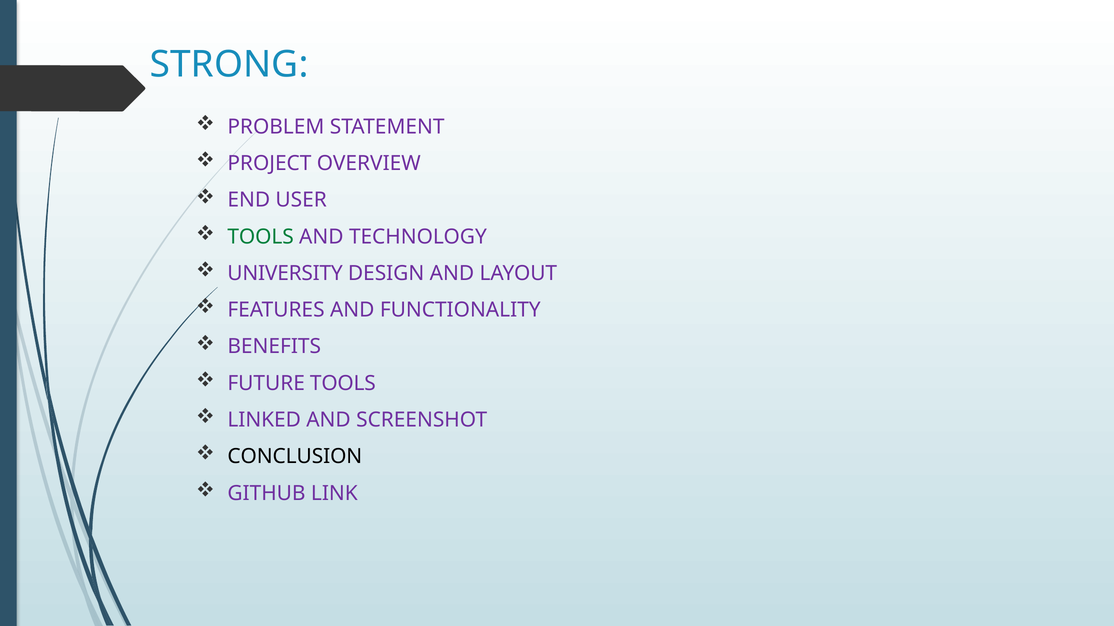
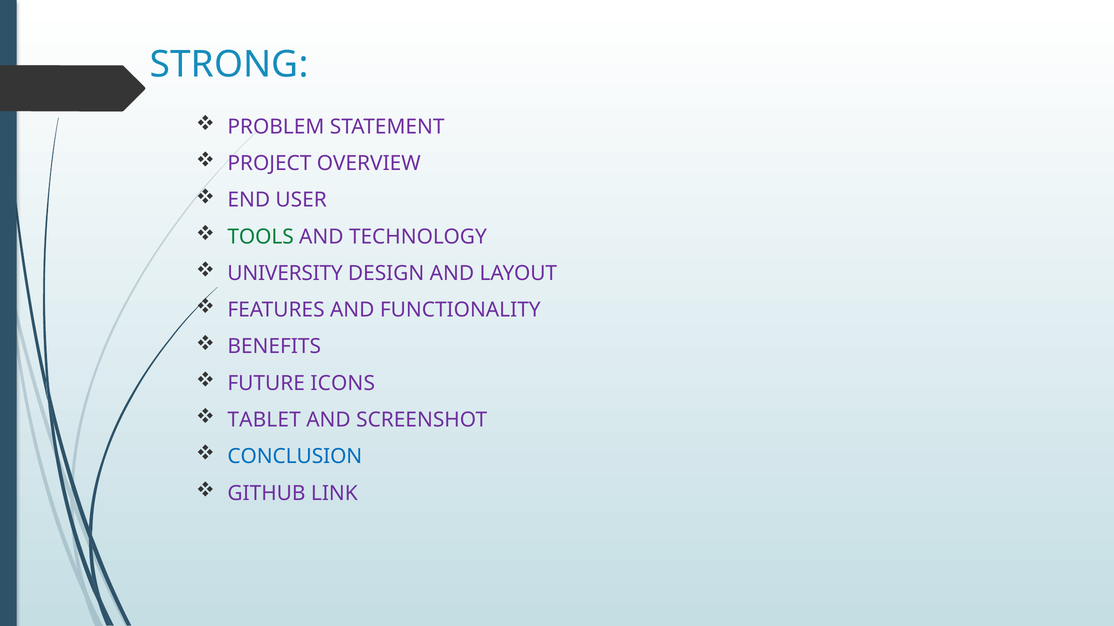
FUTURE TOOLS: TOOLS -> ICONS (343, 384)
LINKED: LINKED -> TABLET (264, 420)
CONCLUSION colour: black -> blue (295, 457)
